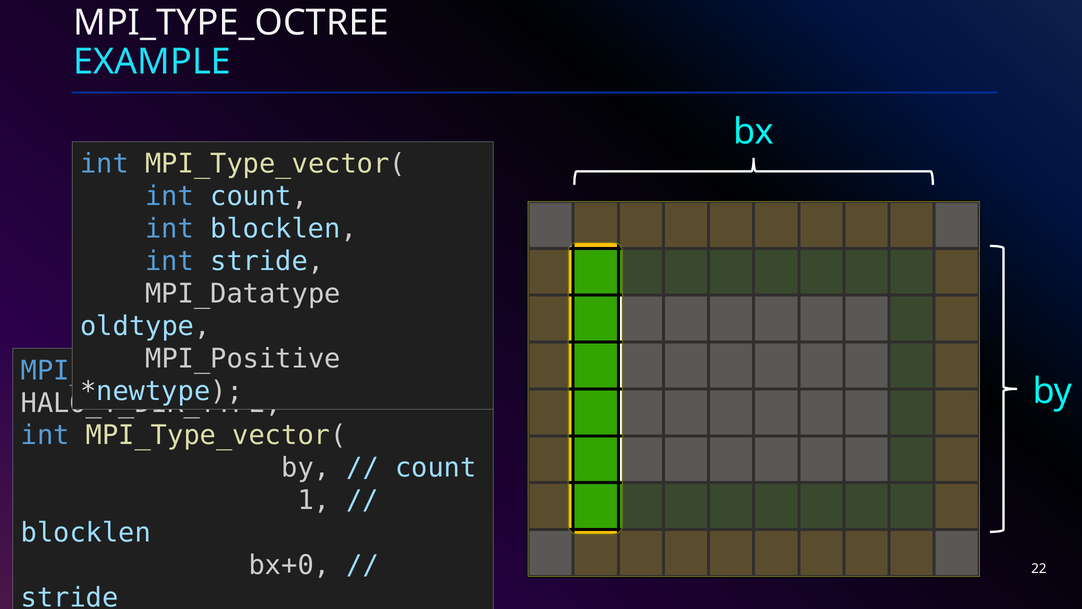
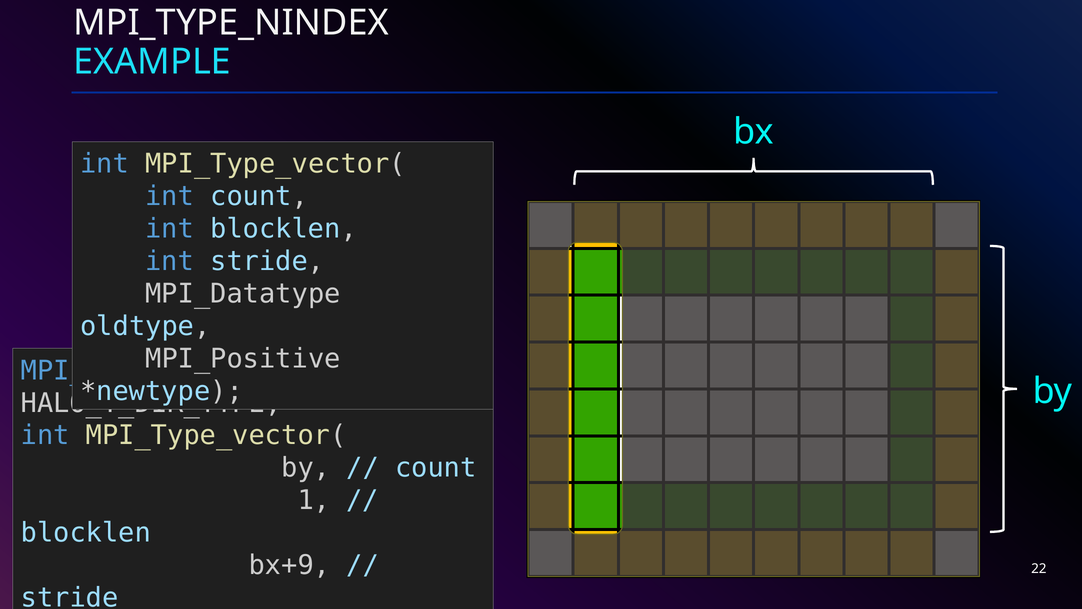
MPI_TYPE_OCTREE: MPI_TYPE_OCTREE -> MPI_TYPE_NINDEX (231, 23)
bx+0: bx+0 -> bx+9 (289, 565)
